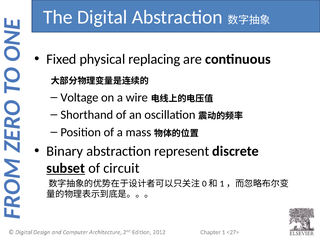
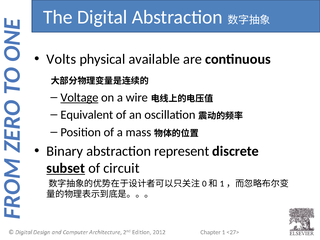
Fixed: Fixed -> Volts (61, 59)
replacing: replacing -> available (154, 59)
Voltage underline: none -> present (79, 97)
Shorthand: Shorthand -> Equivalent (87, 115)
